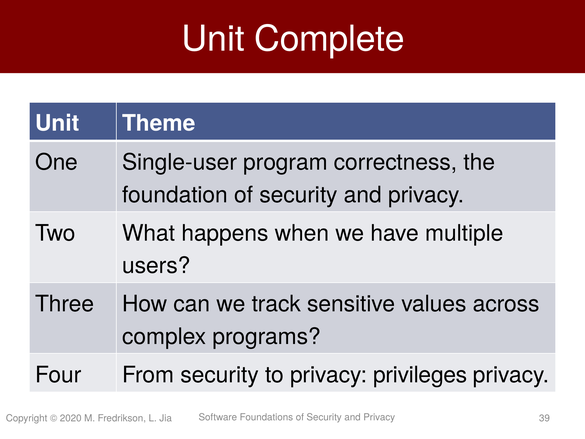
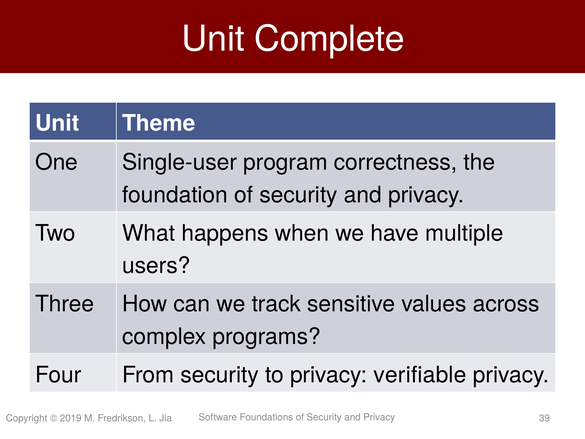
privileges: privileges -> verifiable (420, 375)
2020: 2020 -> 2019 (71, 418)
